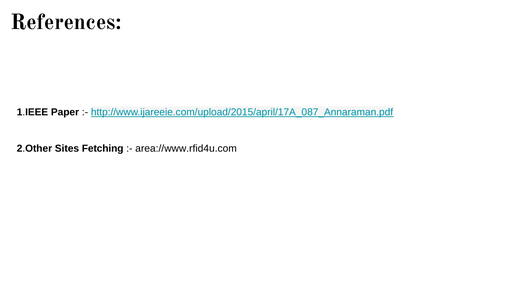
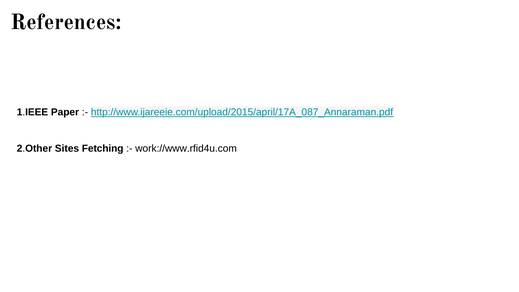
area://www.rfid4u.com: area://www.rfid4u.com -> work://www.rfid4u.com (186, 148)
